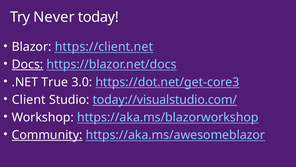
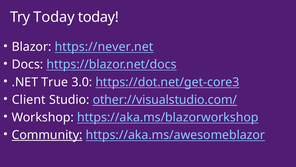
Try Never: Never -> Today (54, 17)
https://client.net: https://client.net -> https://never.net (104, 47)
Docs underline: present -> none (27, 64)
today://visualstudio.com/: today://visualstudio.com/ -> other://visualstudio.com/ (165, 99)
